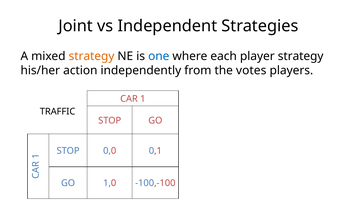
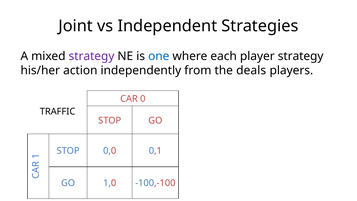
strategy colour: orange -> purple (92, 56)
votes: votes -> deals (251, 70)
CAR 1: 1 -> 0 (143, 99)
